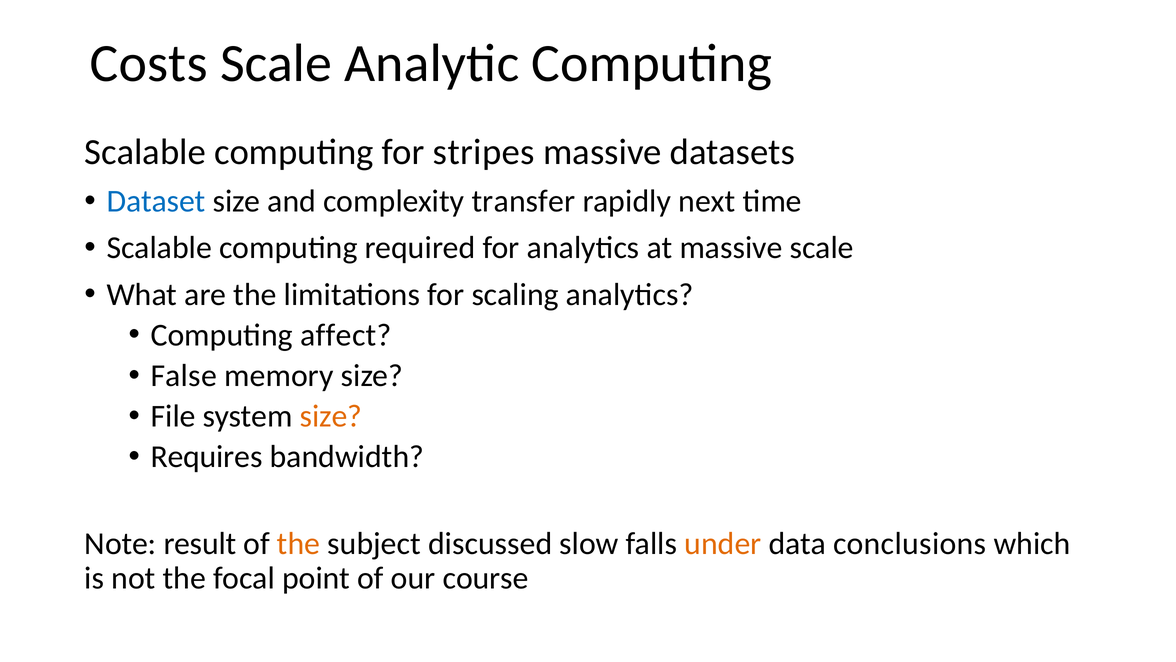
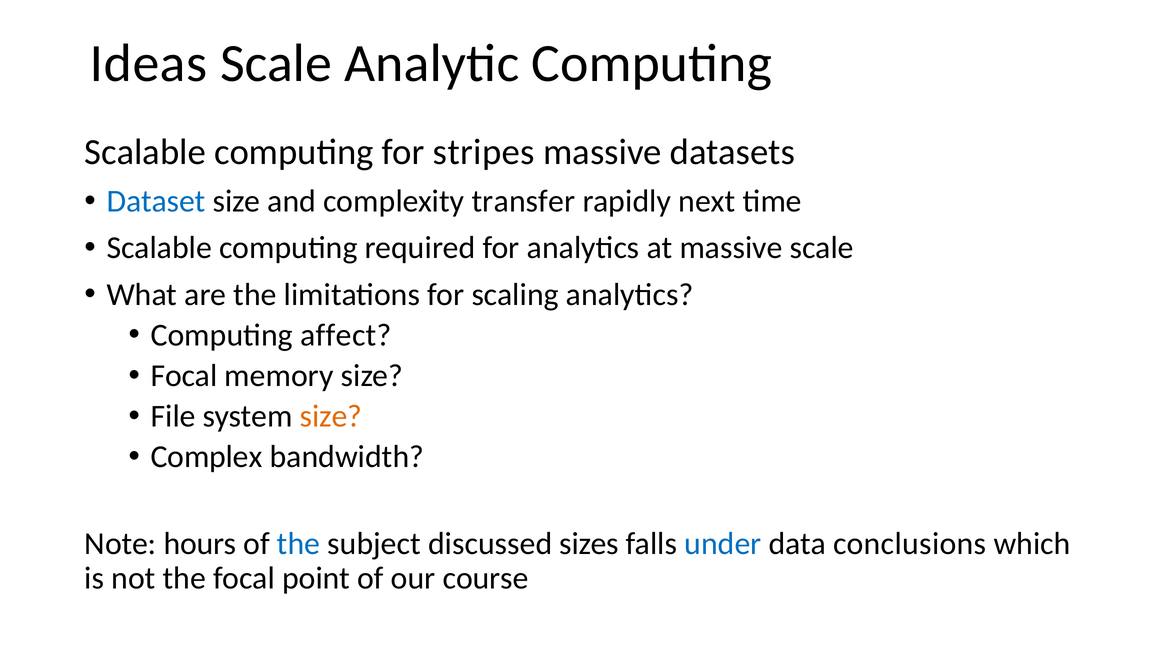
Costs: Costs -> Ideas (148, 64)
False: False -> Focal (184, 375)
Requires: Requires -> Complex (207, 456)
result: result -> hours (200, 543)
the colour: orange -> blue (299, 543)
slow: slow -> sizes (589, 543)
under colour: orange -> blue (723, 543)
